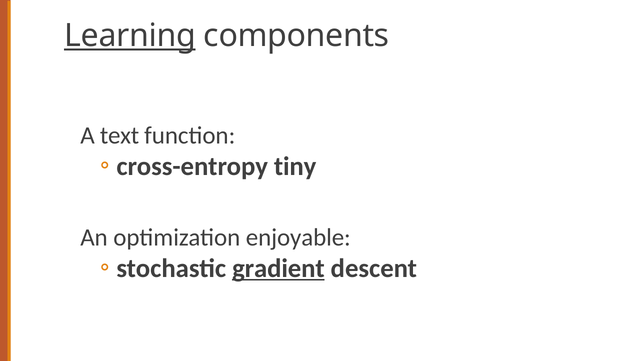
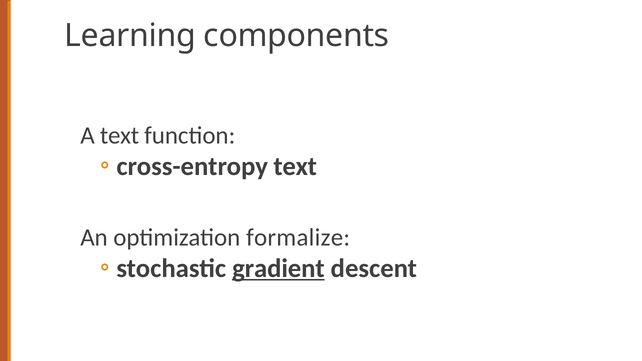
Learning underline: present -> none (130, 36)
tiny: tiny -> text (295, 166)
enjoyable: enjoyable -> formalize (298, 238)
